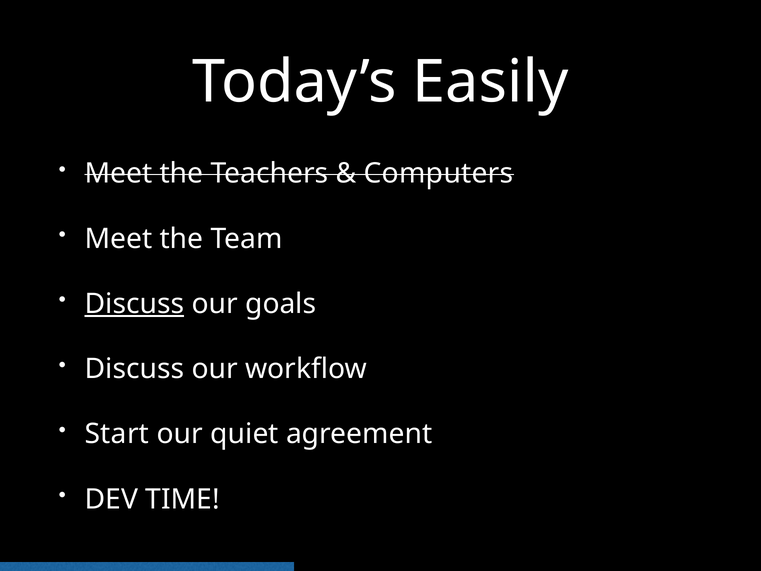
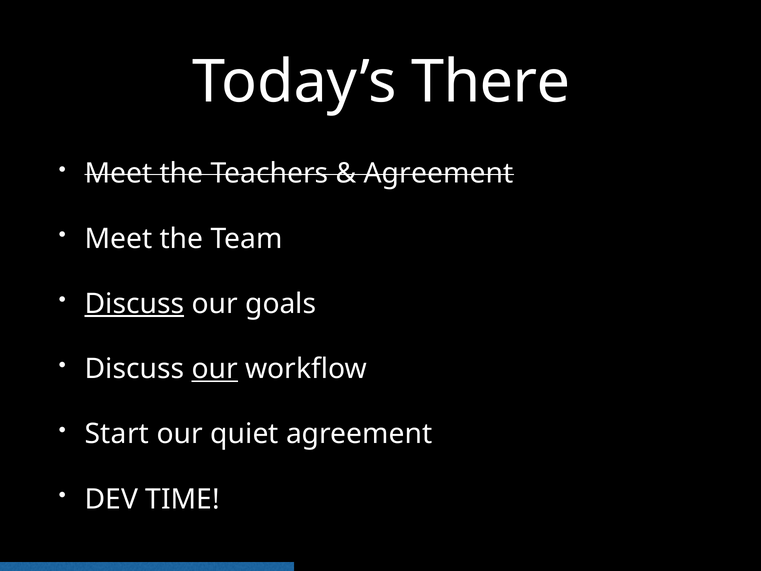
Easily: Easily -> There (491, 82)
Computers: Computers -> Agreement (439, 174)
our underline: none -> present (215, 369)
